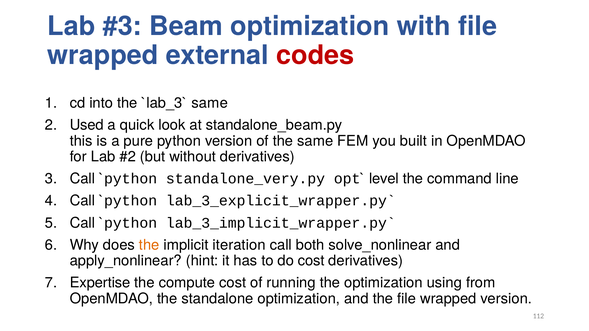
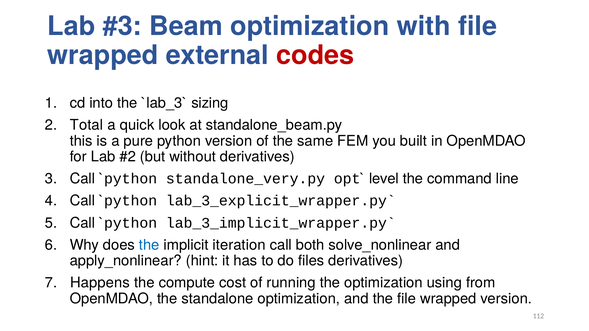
same: same -> sizing (210, 103)
Used: Used -> Total (87, 125)
the colour: orange -> blue (149, 245)
do cost: cost -> files (311, 261)
Expertise: Expertise -> Happens (100, 283)
